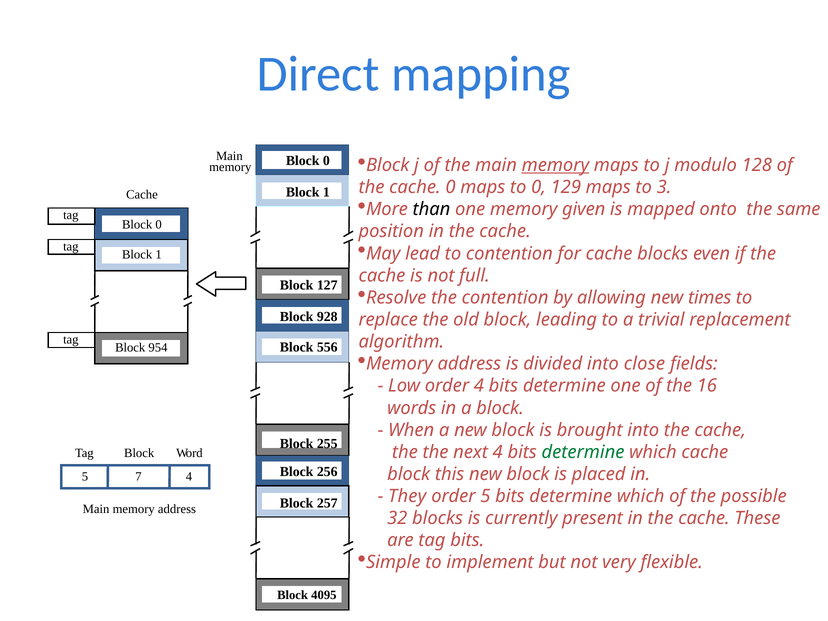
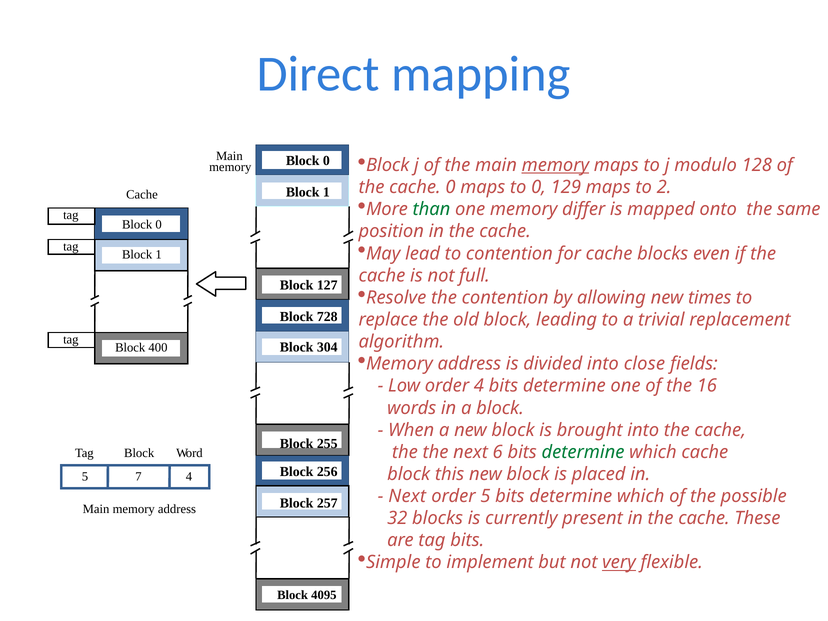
3: 3 -> 2 (664, 187)
than colour: black -> green (431, 209)
given: given -> differ (584, 209)
928: 928 -> 728 (327, 317)
556: 556 -> 304 (327, 347)
954: 954 -> 400 (158, 348)
next 4: 4 -> 6 (498, 452)
They: They -> Next (407, 496)
very underline: none -> present (619, 562)
